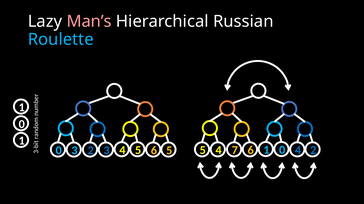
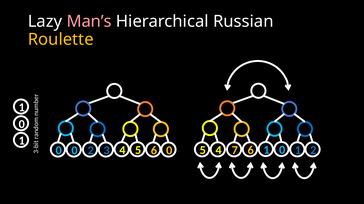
Roulette colour: light blue -> yellow (61, 40)
4 1 0 4: 4 -> 1 (298, 151)
0 3: 3 -> 0 (74, 151)
5 6 5: 5 -> 0 (169, 151)
